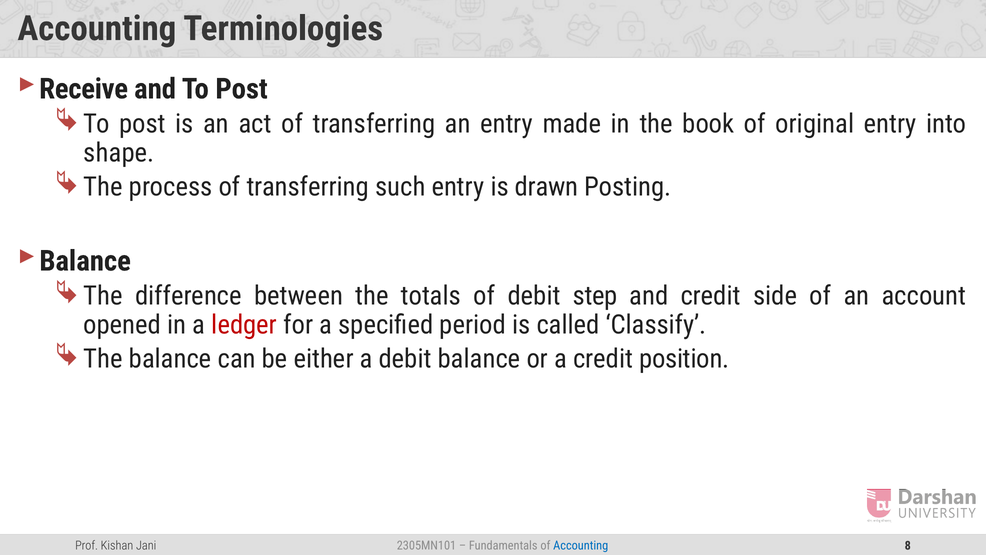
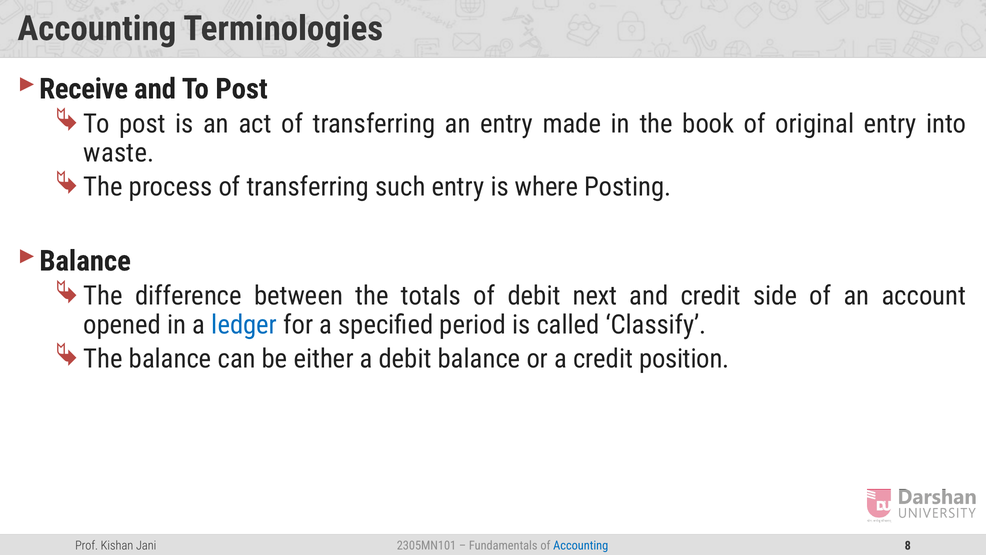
shape: shape -> waste (119, 153)
drawn: drawn -> where (546, 187)
step: step -> next (595, 296)
ledger colour: red -> blue (244, 325)
